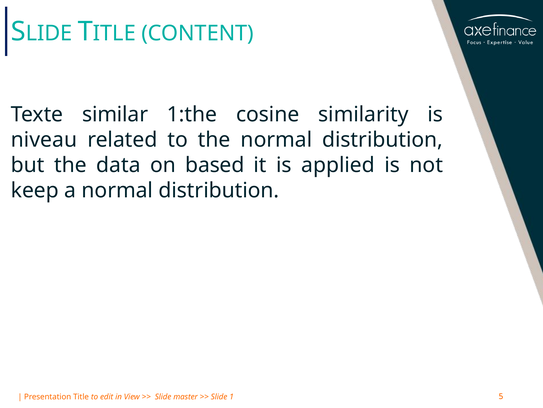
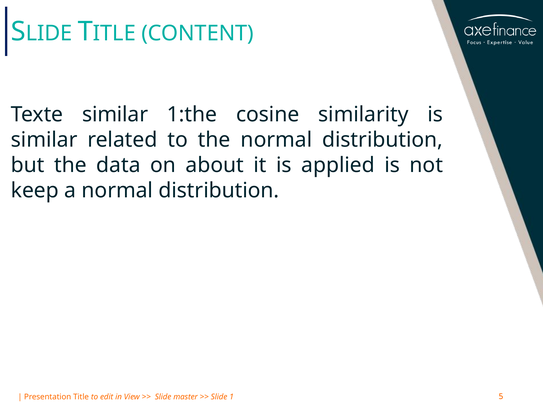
niveau: niveau -> similar (44, 140)
based: based -> about (215, 165)
